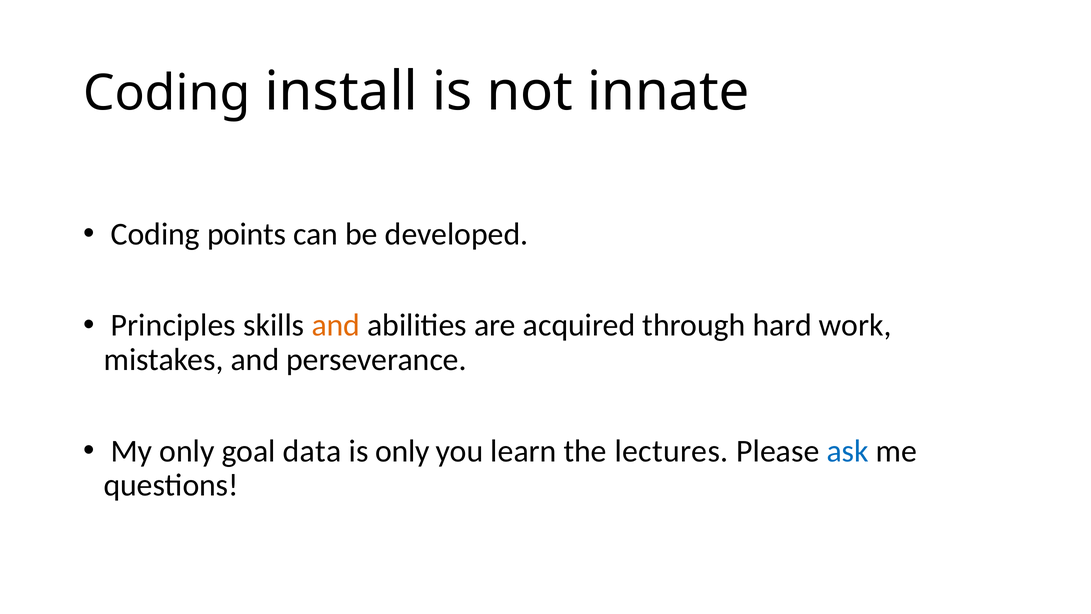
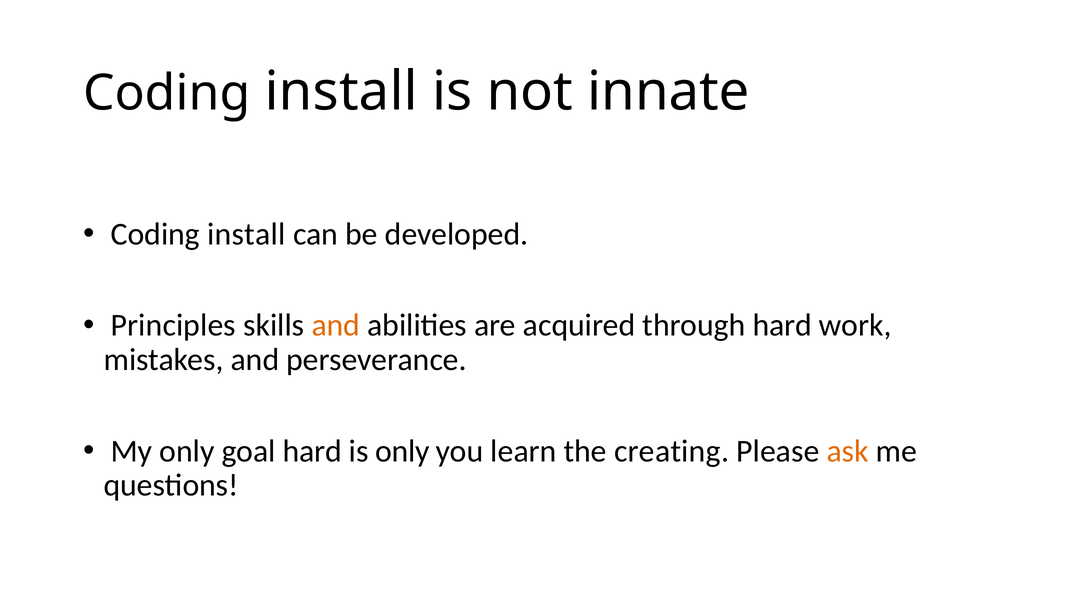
points: points -> install (246, 234)
goal data: data -> hard (312, 451)
lectures: lectures -> creating (672, 451)
ask colour: blue -> orange (848, 451)
